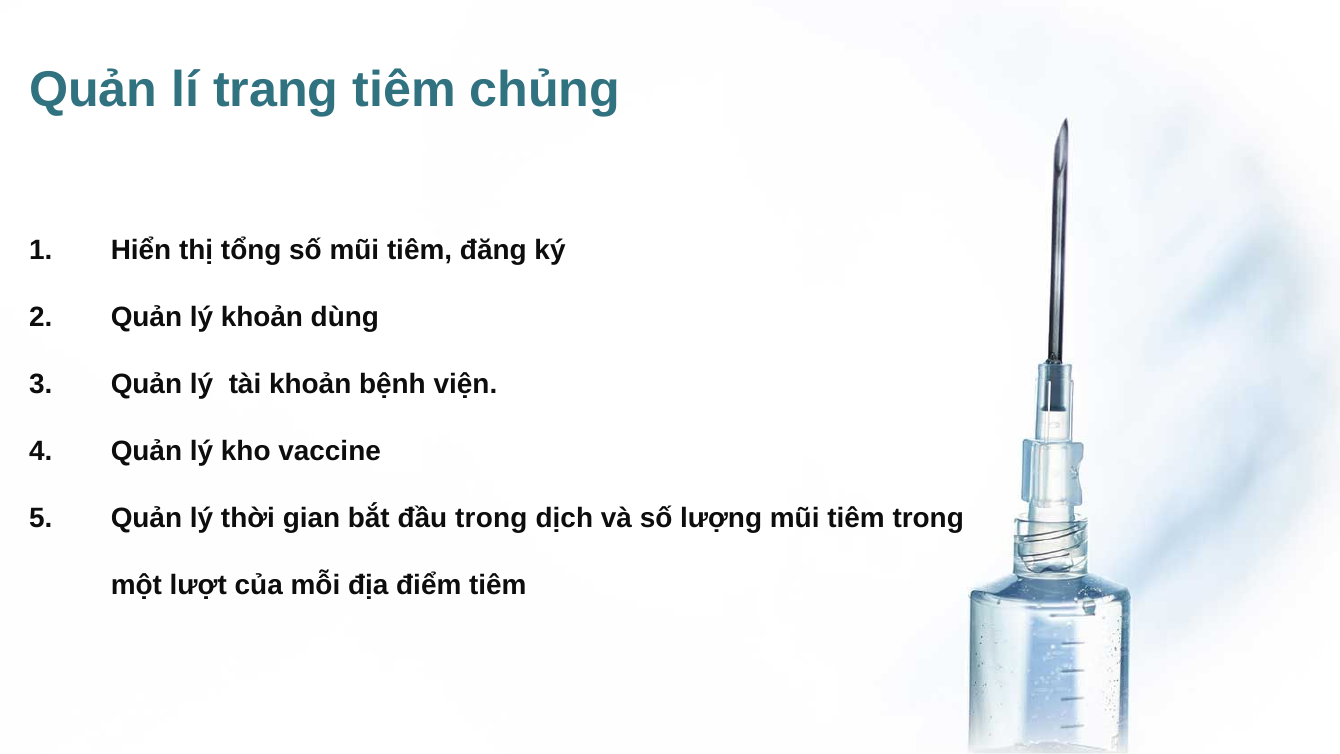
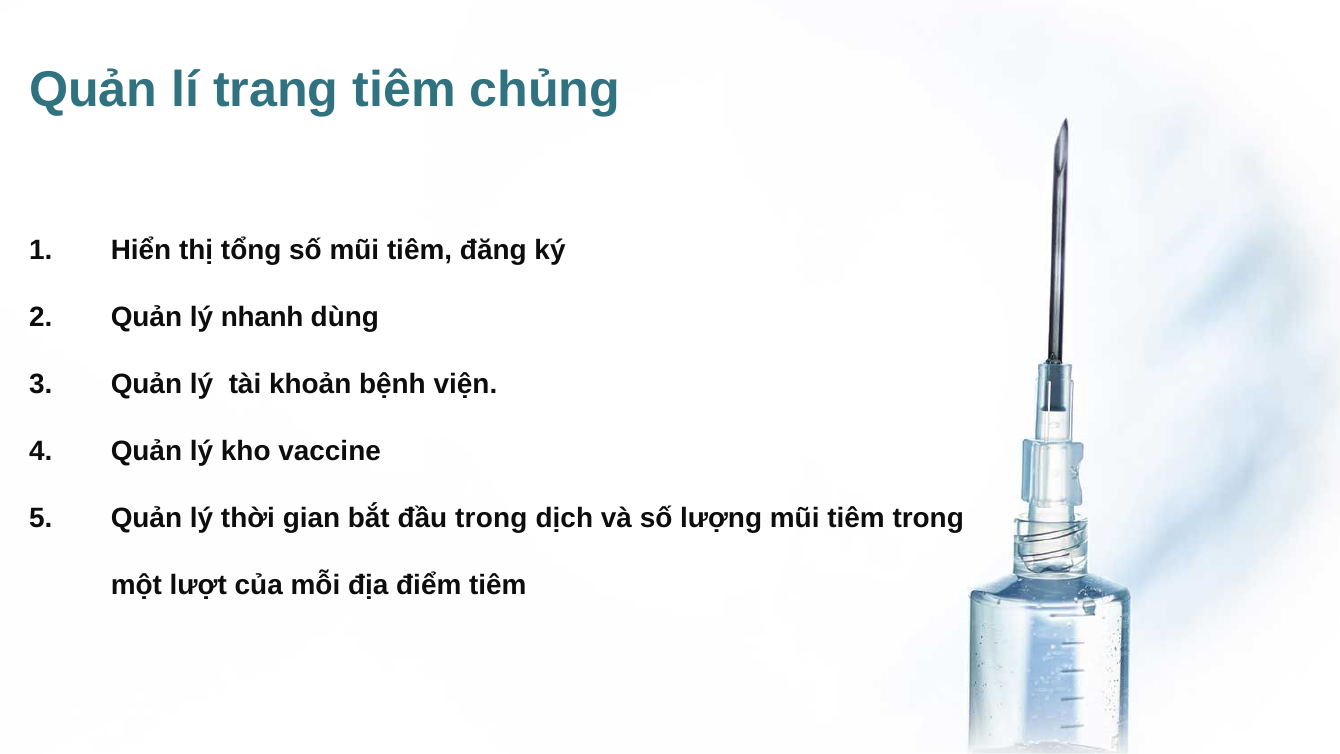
lý khoản: khoản -> nhanh (262, 317)
